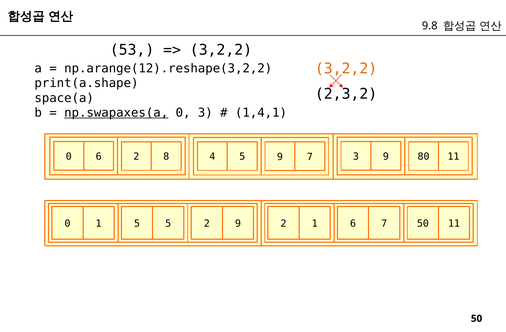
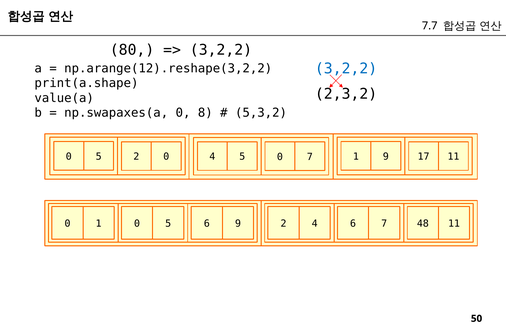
9.8: 9.8 -> 7.7 (430, 26)
53: 53 -> 80 (132, 50)
3,2,2 colour: orange -> blue (346, 69)
space(a: space(a -> value(a (64, 98)
np.swapaxes(a underline: present -> none (116, 113)
0 3: 3 -> 8 (205, 113)
1,4,1: 1,4,1 -> 5,3,2 (261, 113)
6: 6 -> 5 (99, 157)
2 8: 8 -> 0 (166, 157)
5 9: 9 -> 0 (280, 157)
7 3: 3 -> 1 (356, 157)
80: 80 -> 17 (424, 157)
1 5: 5 -> 0 (137, 224)
5 2: 2 -> 6 (207, 224)
2 1: 1 -> 4 (315, 224)
7 50: 50 -> 48 (423, 224)
